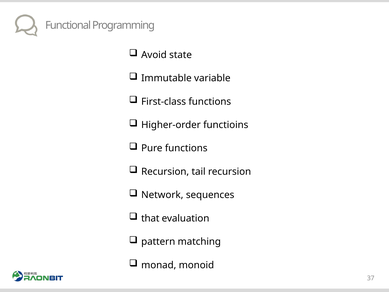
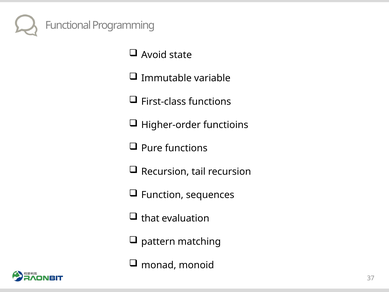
Network: Network -> Function (162, 195)
